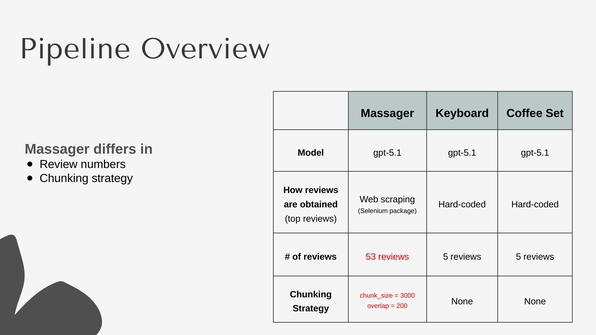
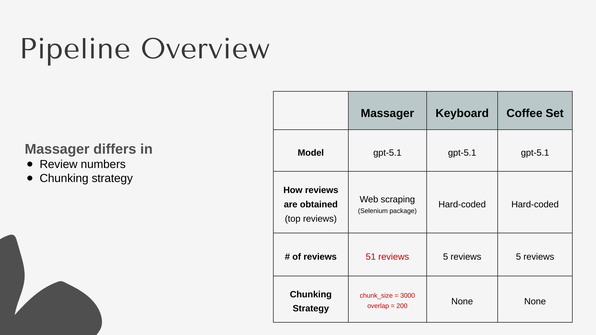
53: 53 -> 51 (371, 257)
